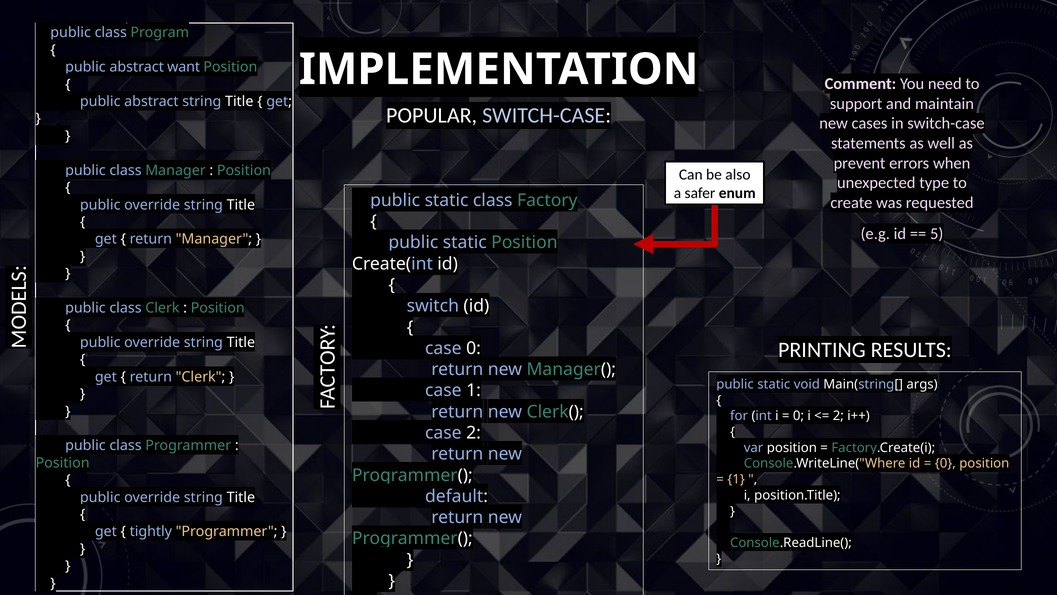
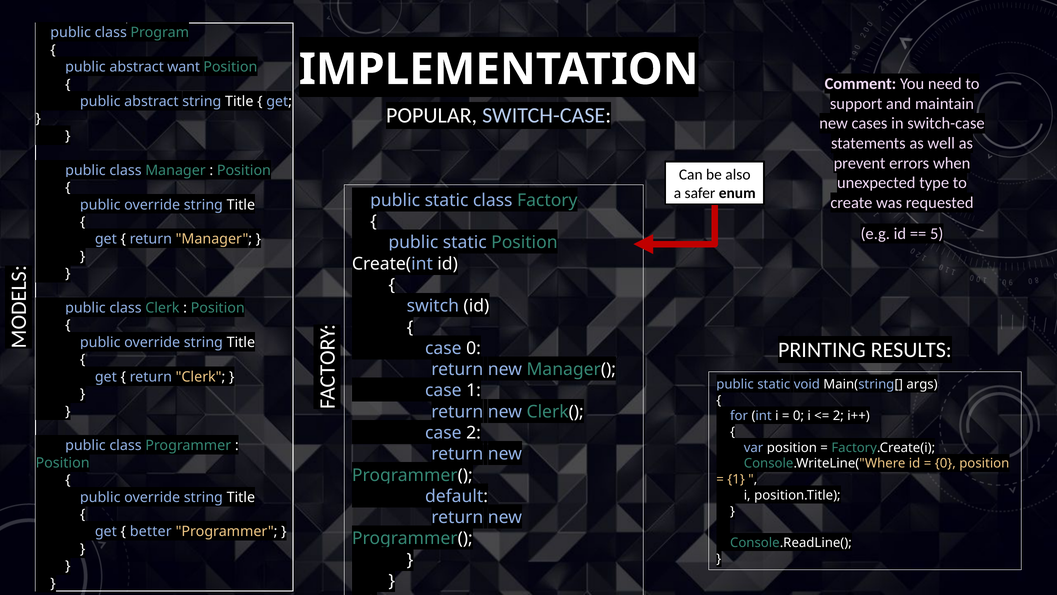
tightly: tightly -> better (151, 531)
